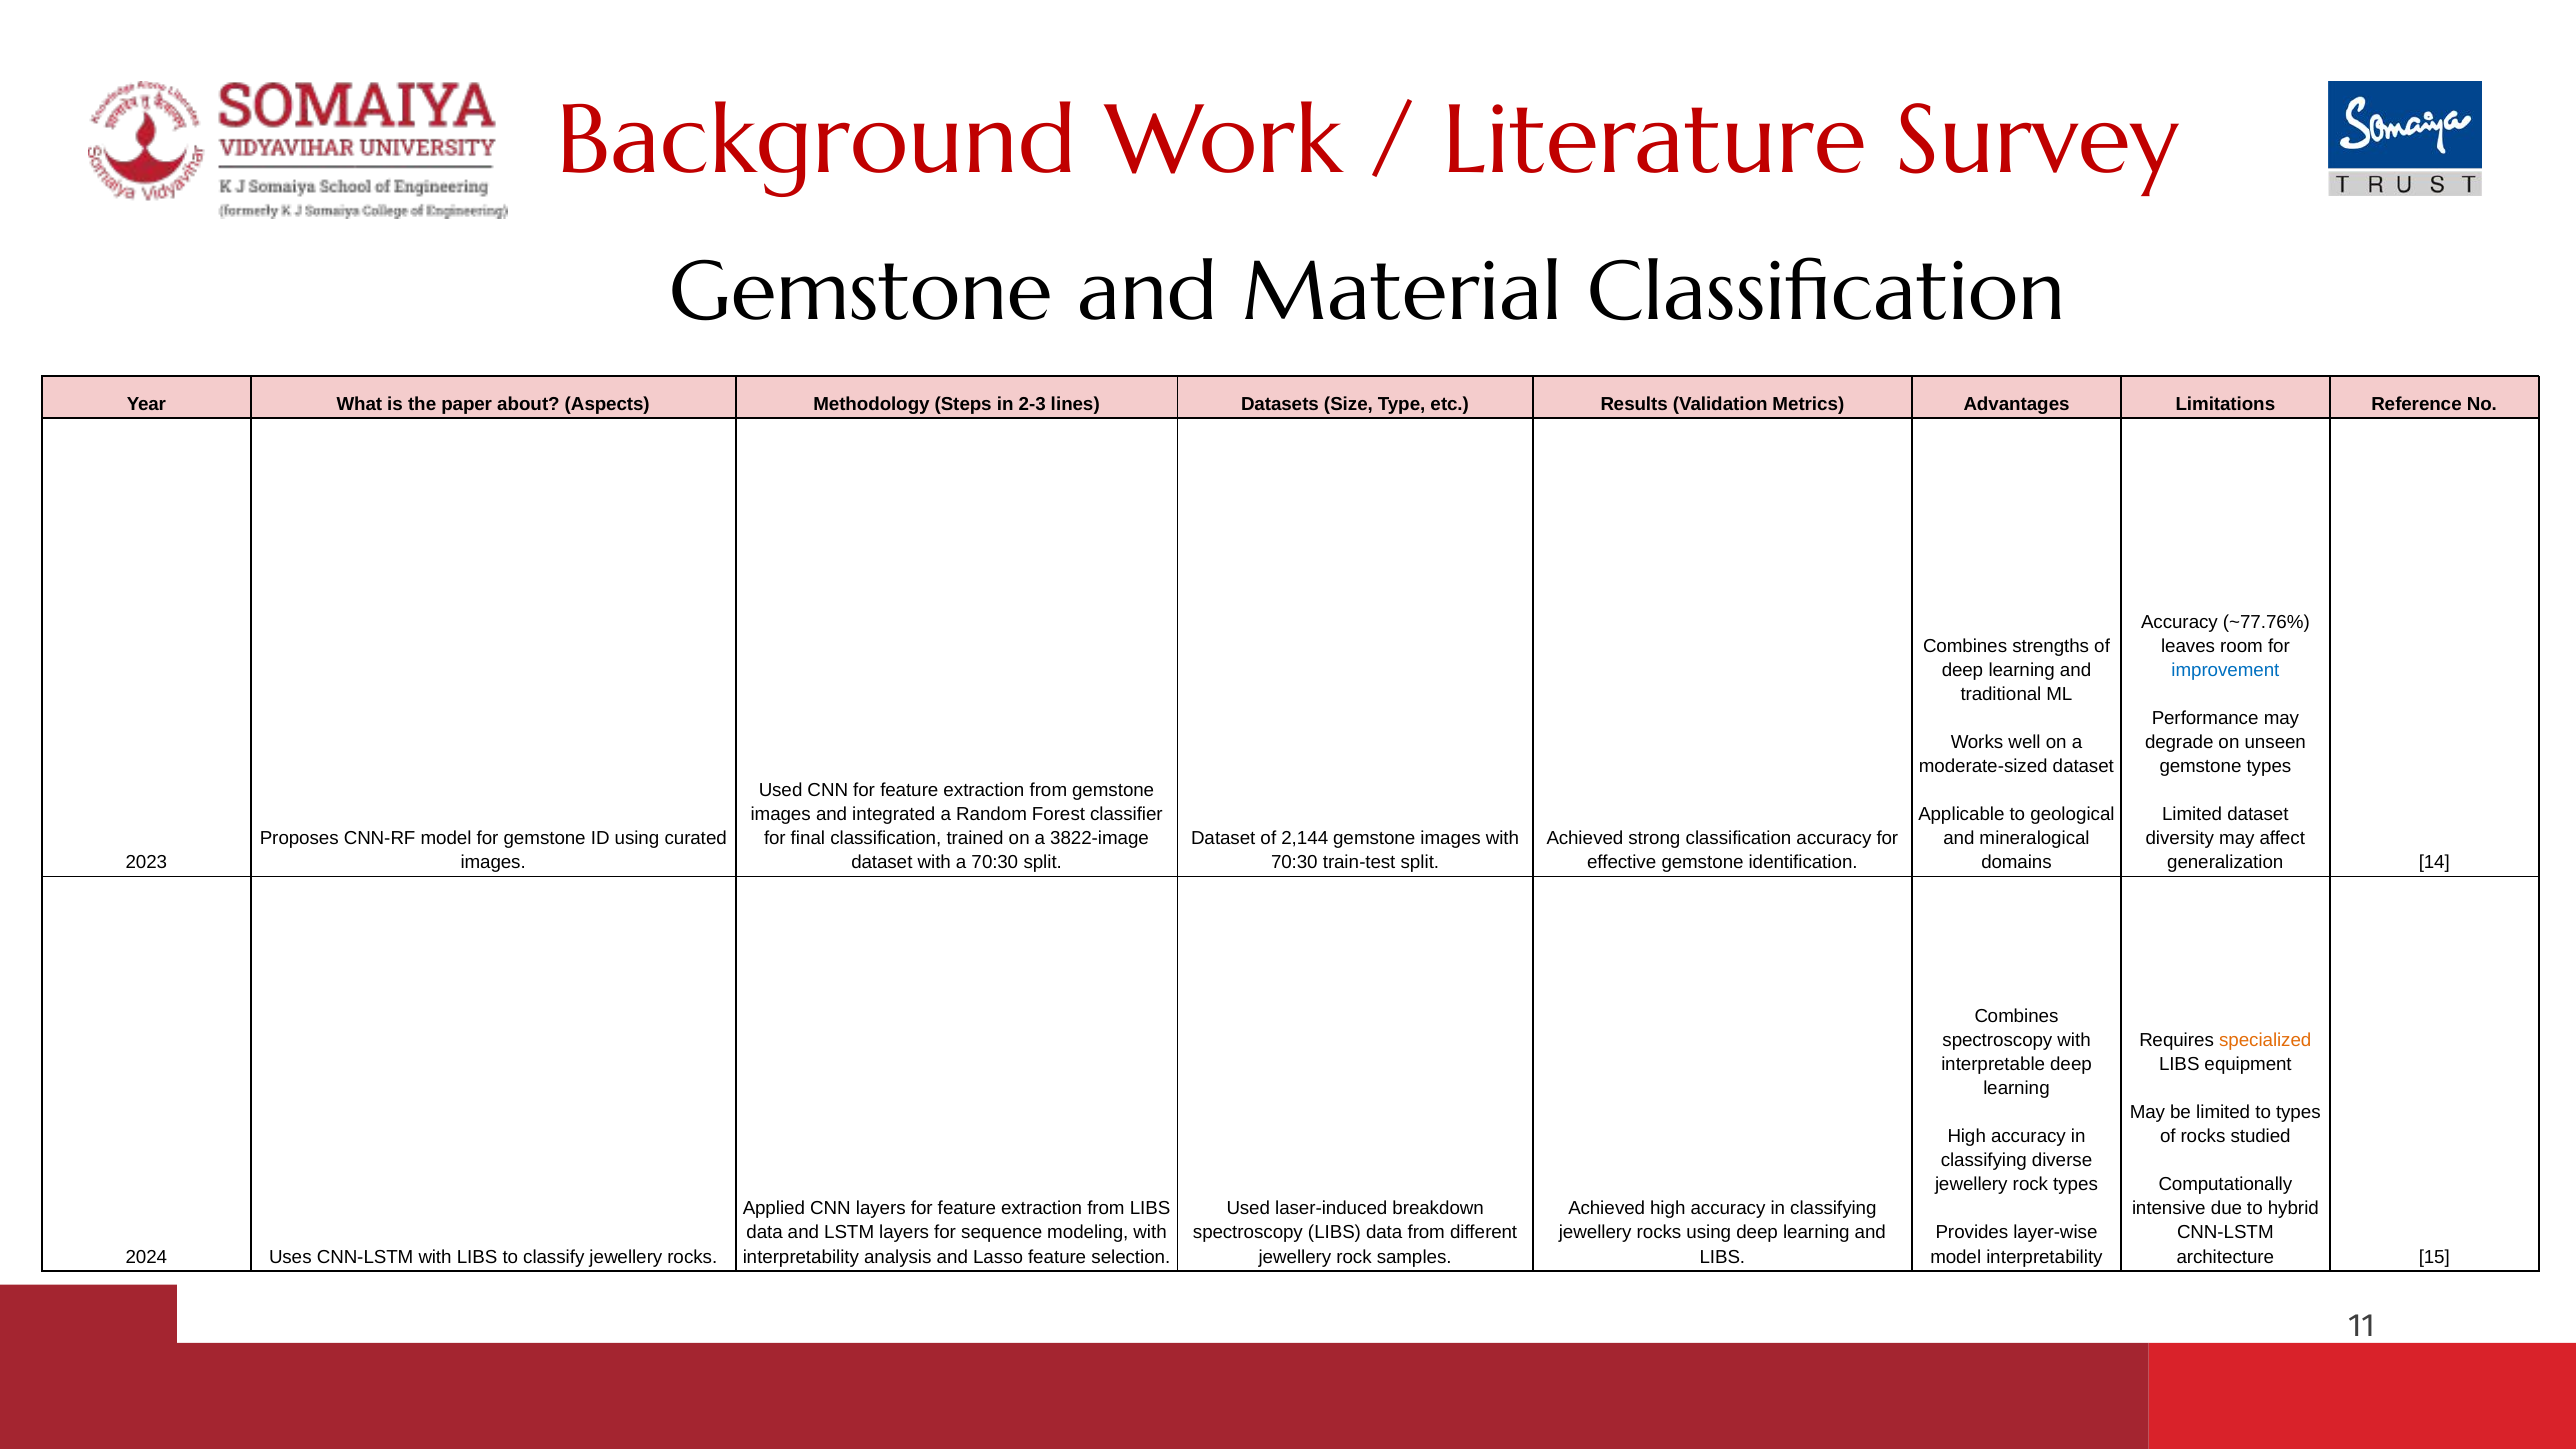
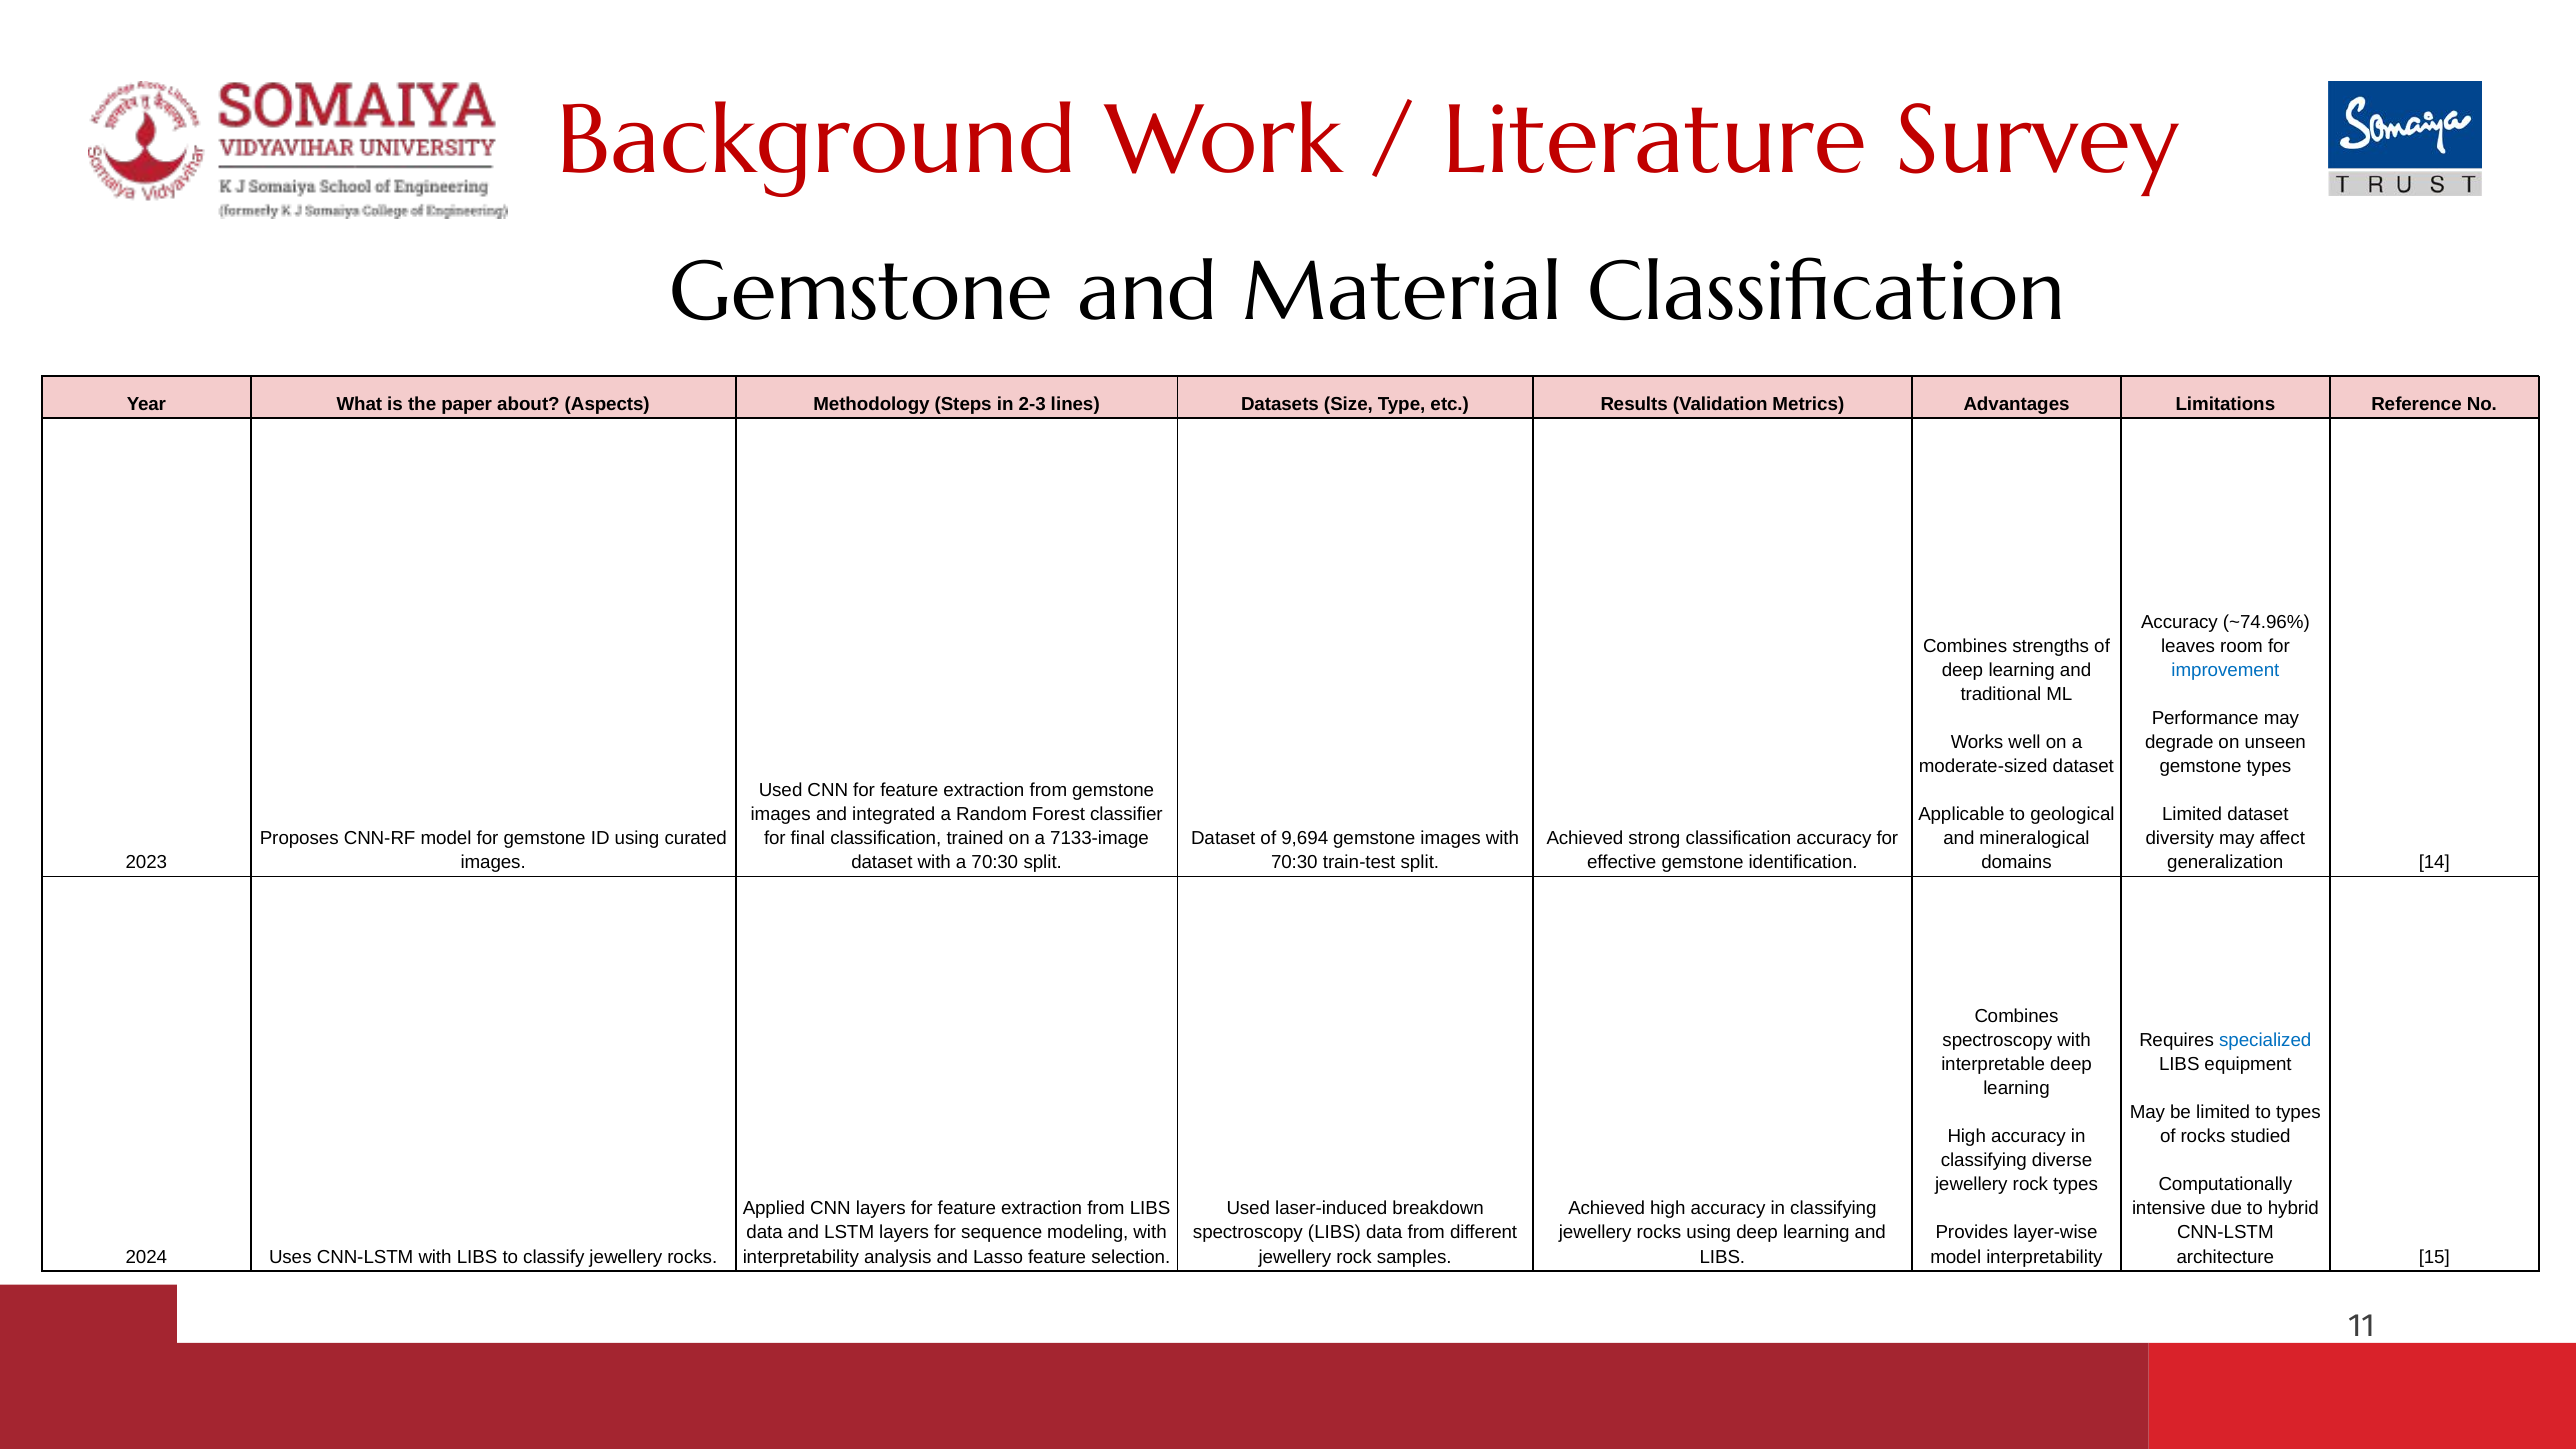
~77.76%: ~77.76% -> ~74.96% (2266, 622)
3822-image: 3822-image -> 7133-image (1100, 838)
2,144: 2,144 -> 9,694 (1305, 838)
specialized colour: orange -> blue (2265, 1040)
